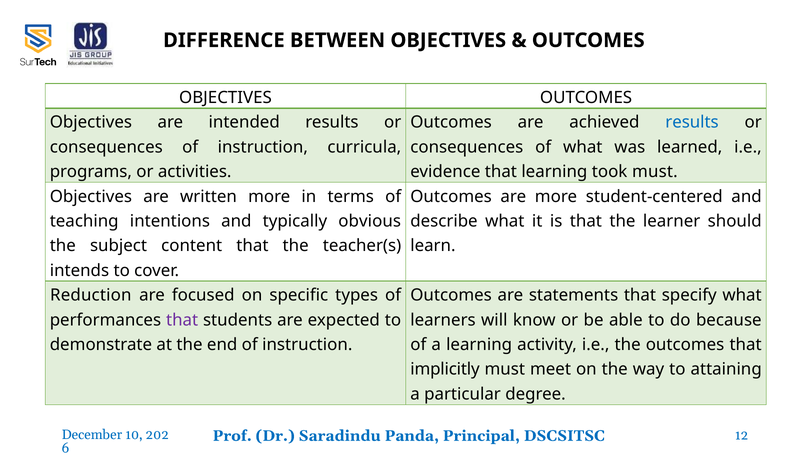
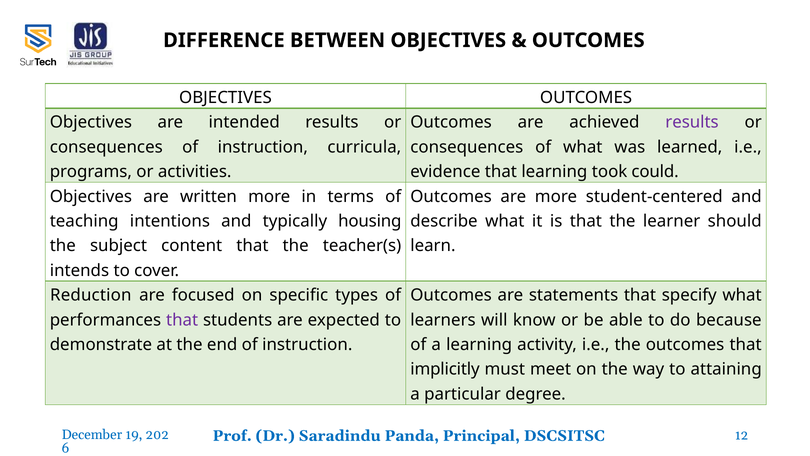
results colour: blue -> purple (692, 122)
took must: must -> could (655, 172)
obvious: obvious -> housing (370, 221)
10: 10 -> 19 (134, 434)
